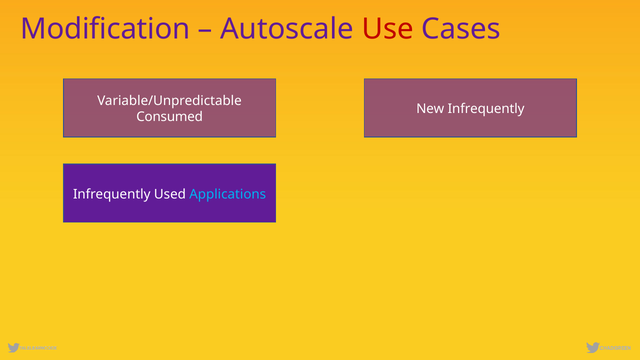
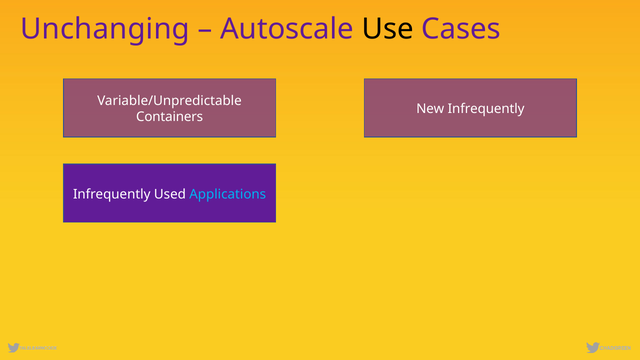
Modification: Modification -> Unchanging (105, 29)
Use colour: red -> black (388, 29)
Consumed: Consumed -> Containers (170, 117)
